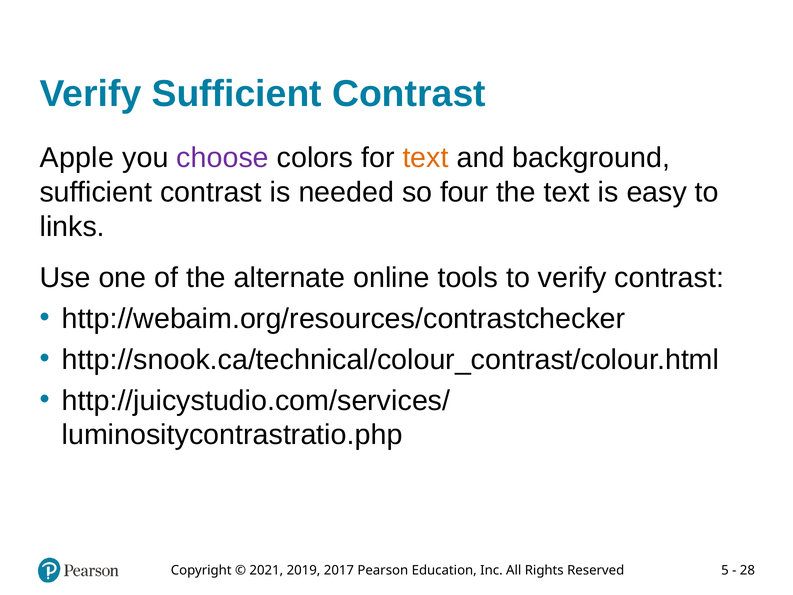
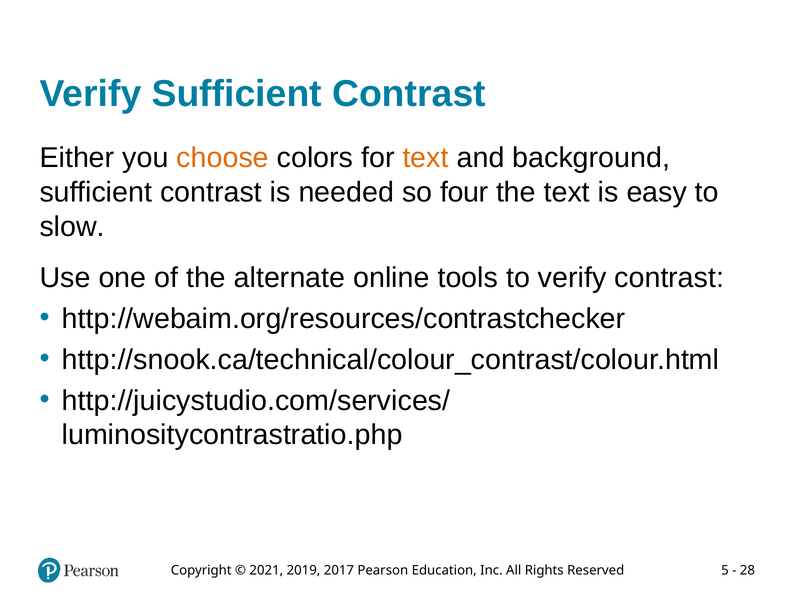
Apple: Apple -> Either (77, 158)
choose colour: purple -> orange (223, 158)
links: links -> slow (72, 227)
